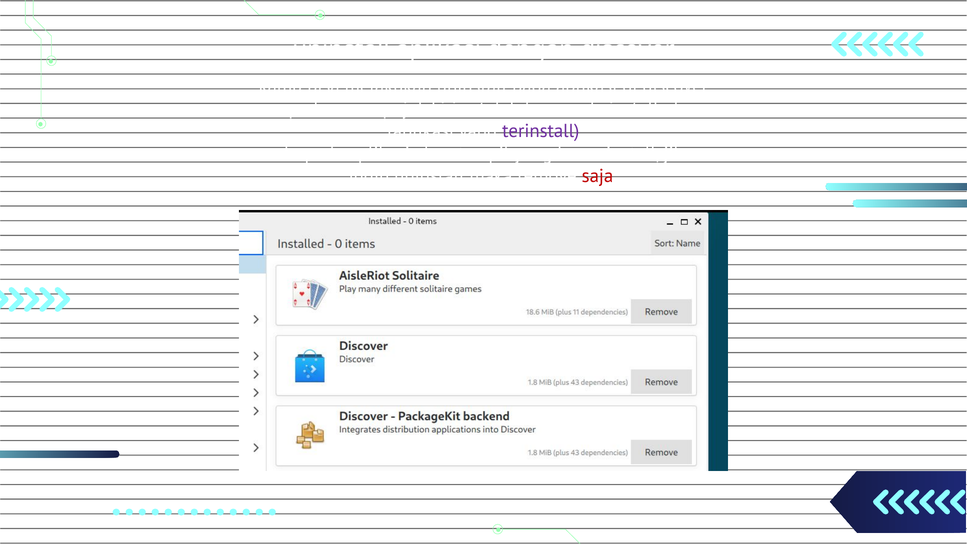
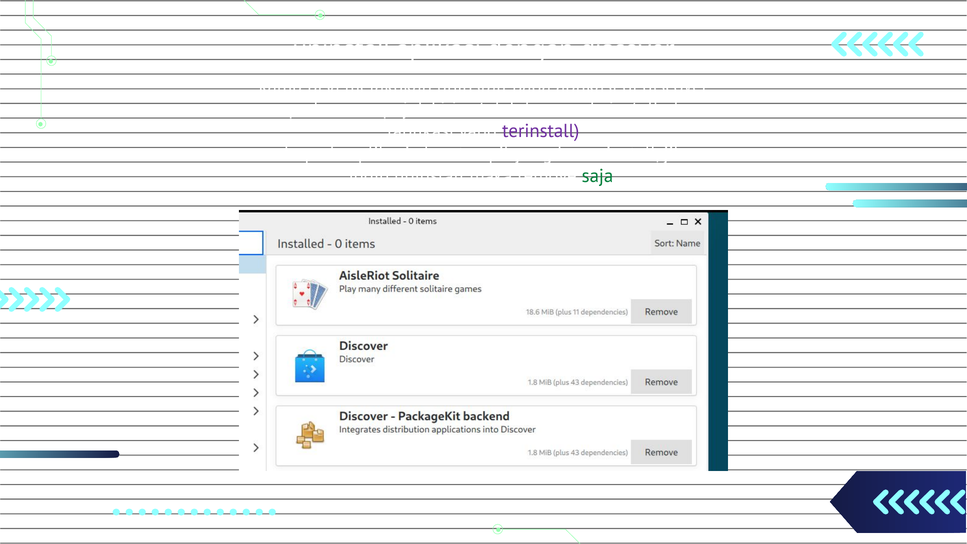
saja colour: red -> green (598, 176)
